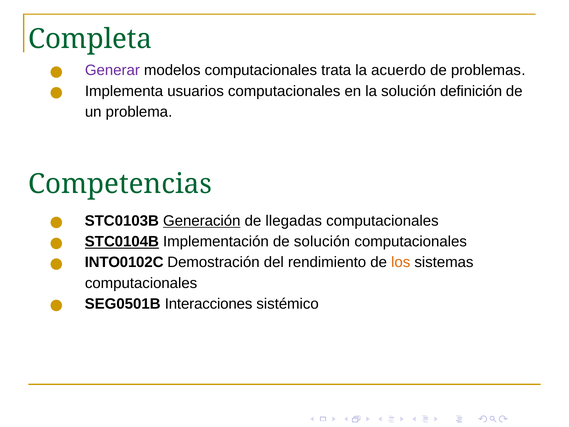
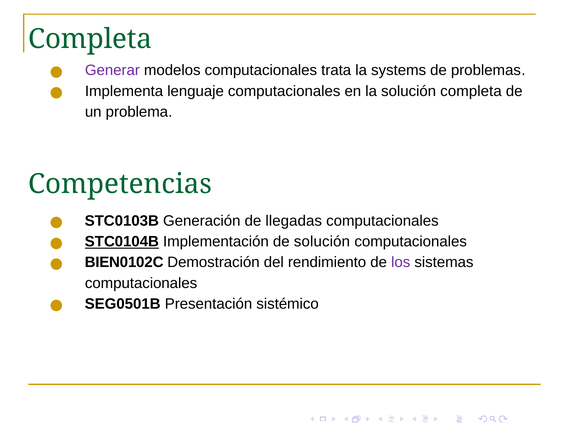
acuerdo: acuerdo -> systems (399, 70)
usuarios: usuarios -> lenguaje (196, 91)
solución definición: definición -> completa (471, 91)
Generación underline: present -> none (202, 221)
INTO0102C: INTO0102C -> BIEN0102C (124, 262)
los colour: orange -> purple (401, 262)
Interacciones: Interacciones -> Presentación (209, 304)
